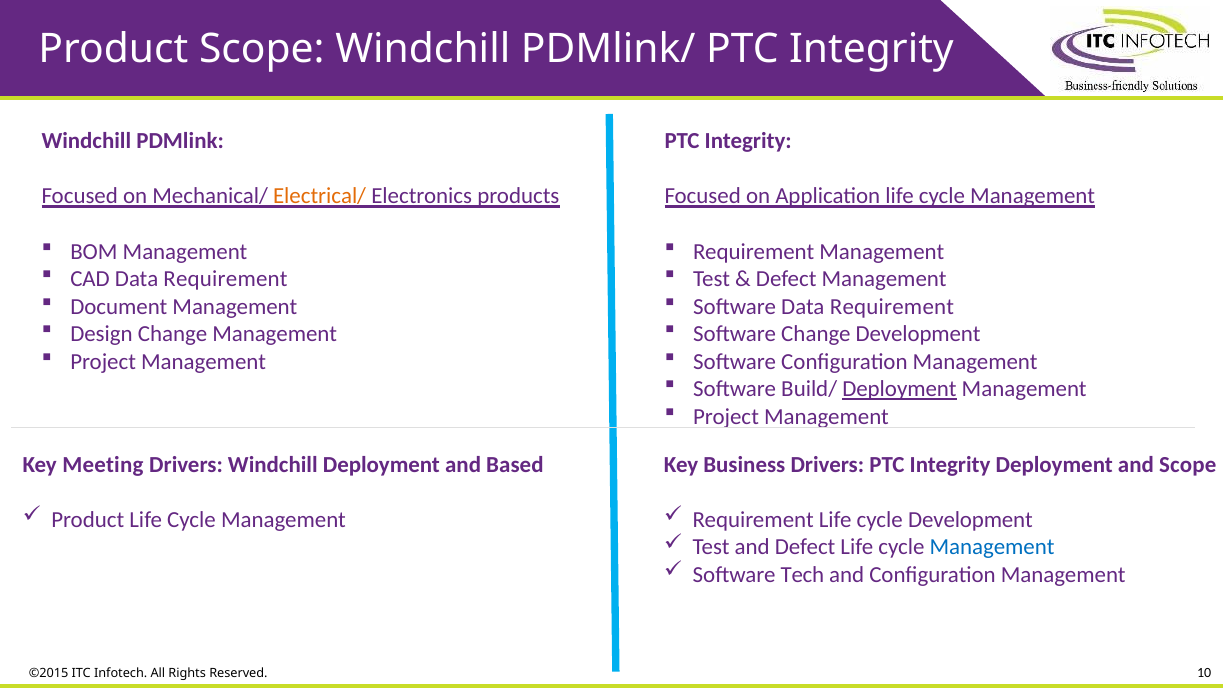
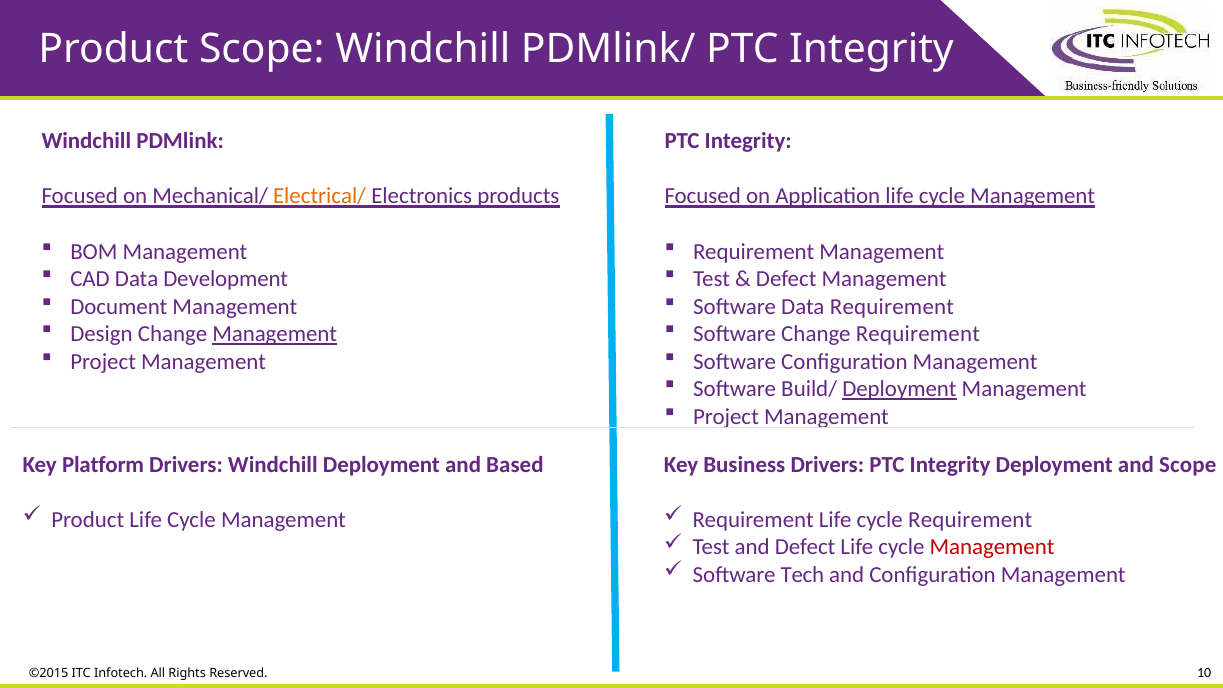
CAD Data Requirement: Requirement -> Development (226, 279)
Management underline: none -> present (275, 334)
Change Development: Development -> Requirement (918, 334)
Meeting: Meeting -> Platform (103, 465)
cycle Development: Development -> Requirement (970, 520)
Management colour: blue -> red (992, 547)
